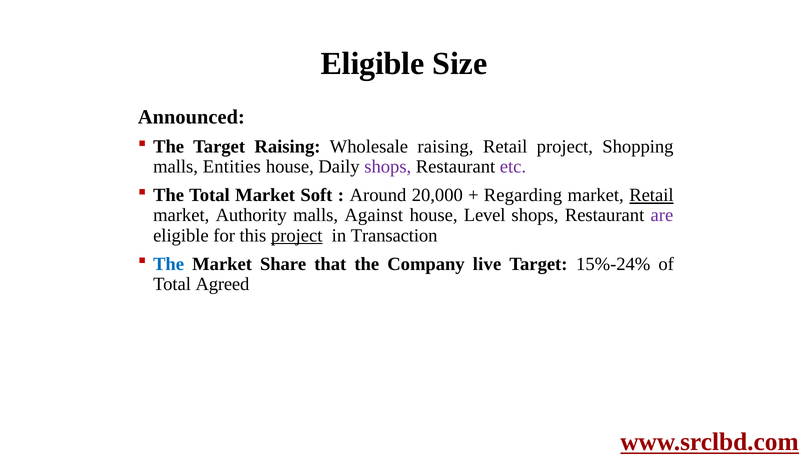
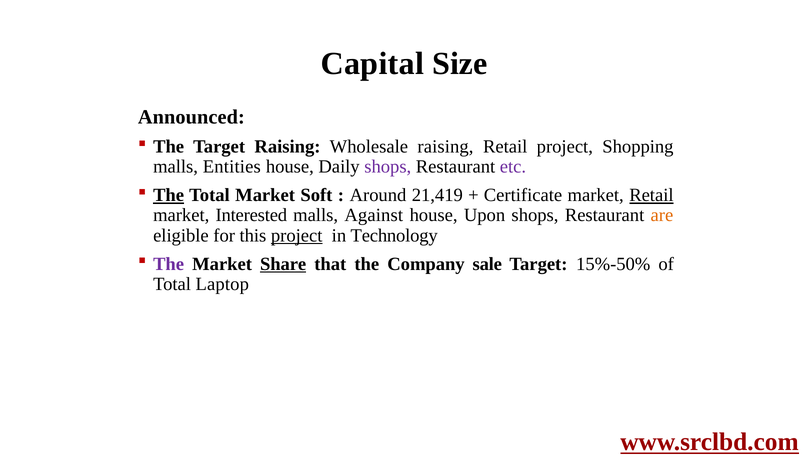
Eligible: Eligible -> Capital (372, 64)
The underline: none -> present (169, 195)
20,000: 20,000 -> 21,419 (437, 195)
Regarding: Regarding -> Certificate (523, 195)
Authority: Authority -> Interested (251, 215)
Level: Level -> Upon (485, 215)
are colour: purple -> orange (662, 215)
Transaction: Transaction -> Technology (394, 235)
The colour: blue -> purple (169, 264)
Share underline: none -> present (283, 264)
live: live -> sale (487, 264)
15%-24%: 15%-24% -> 15%-50% (613, 264)
Agreed: Agreed -> Laptop (222, 284)
